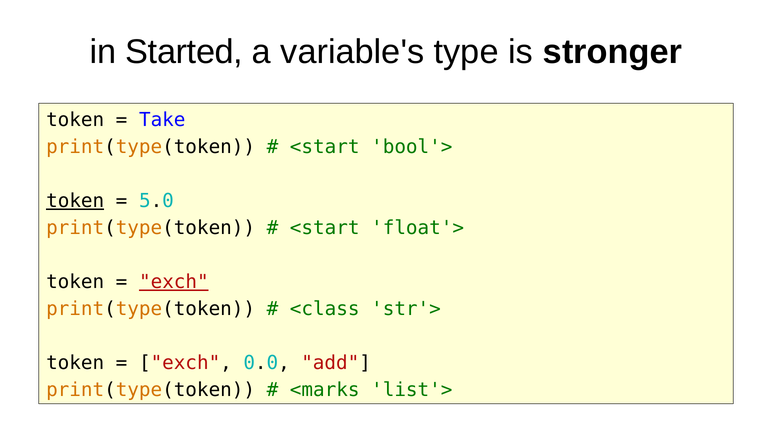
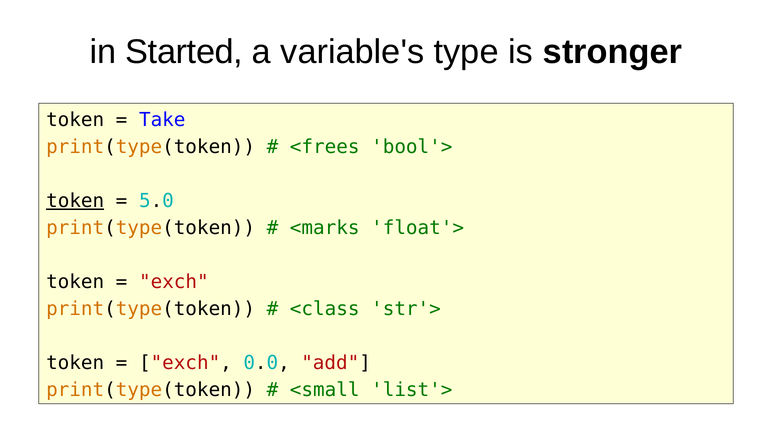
<start: <start -> <frees (325, 147)
<start: <start -> <marks (325, 228)
exch underline: present -> none (174, 282)
<marks: <marks -> <small (325, 390)
